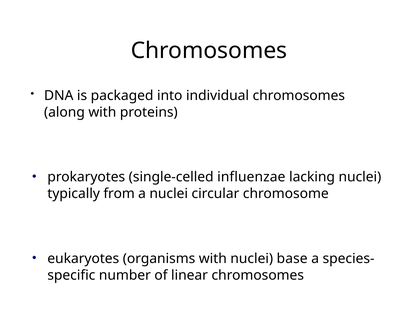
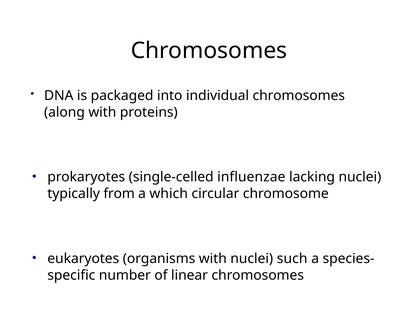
a nuclei: nuclei -> which (169, 194)
base: base -> such (292, 259)
